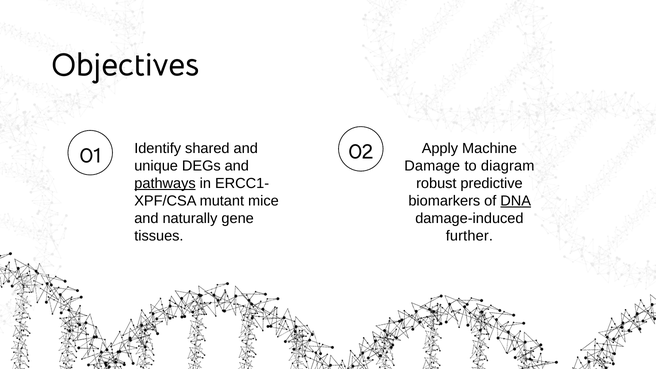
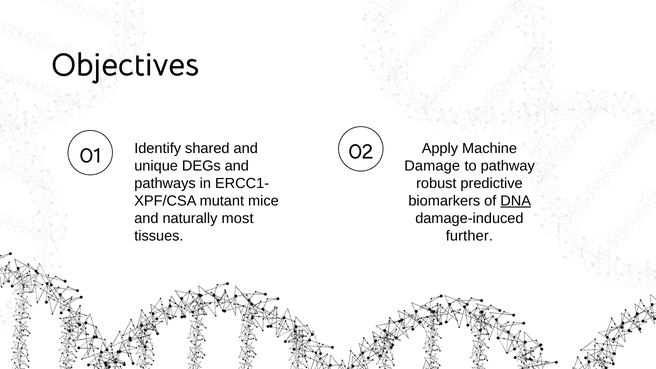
diagram: diagram -> pathway (508, 166)
pathways underline: present -> none (165, 183)
gene: gene -> most (238, 218)
